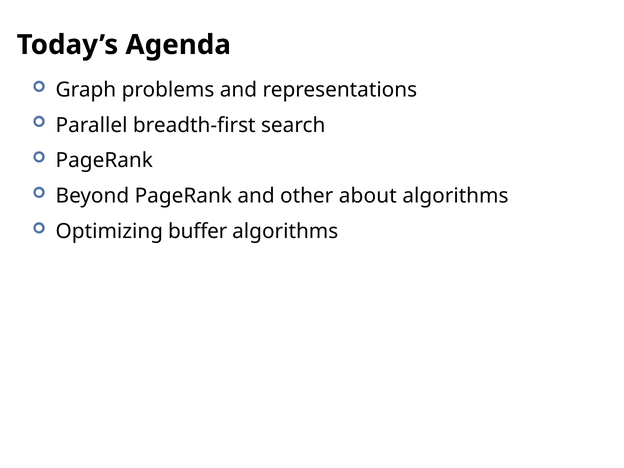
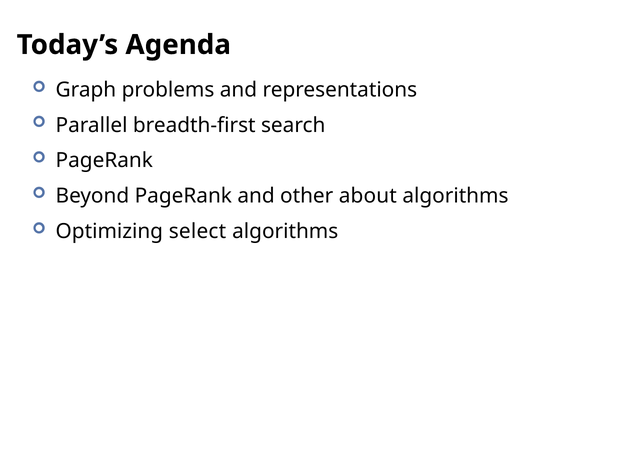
buffer: buffer -> select (197, 231)
